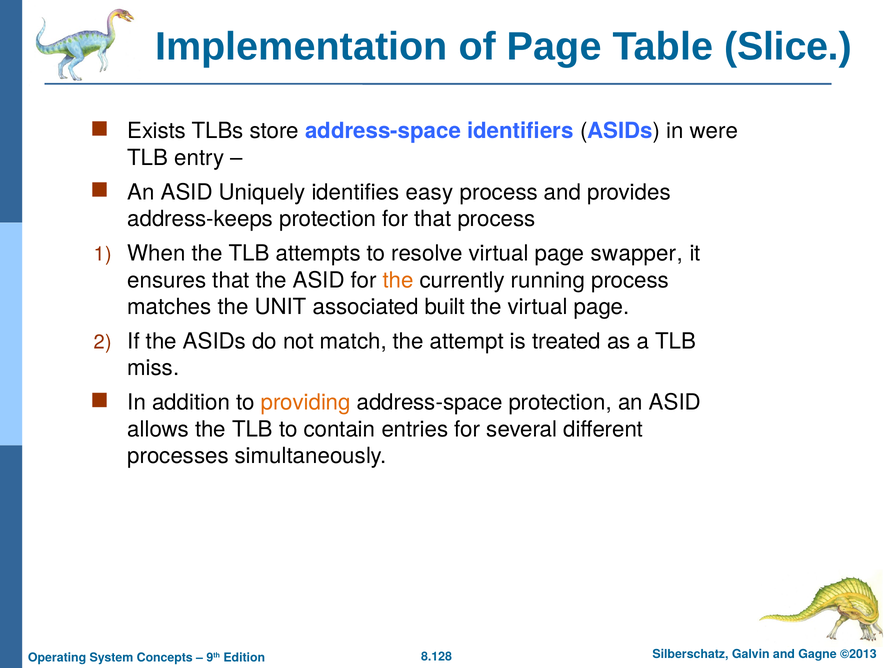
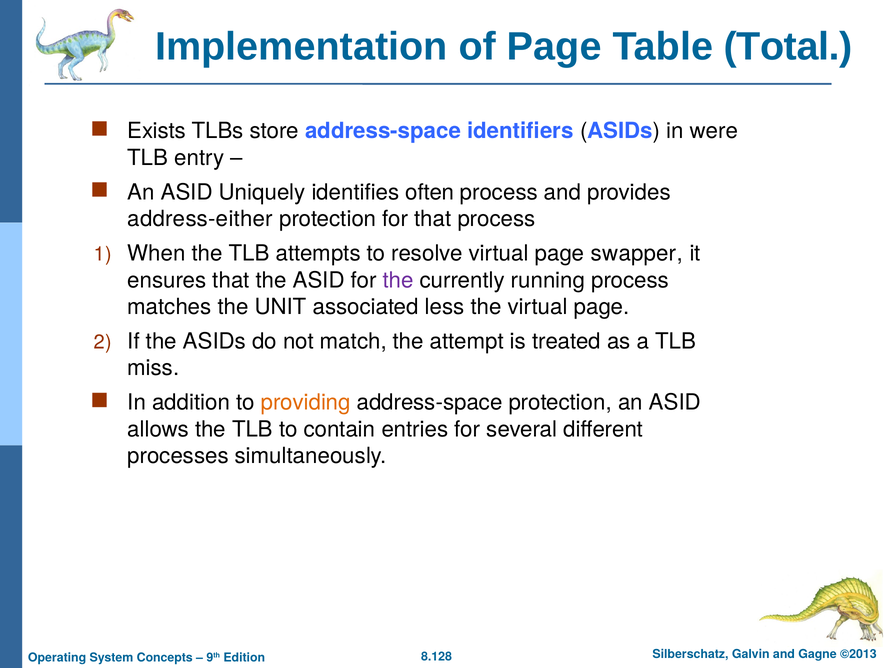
Slice: Slice -> Total (788, 47)
easy: easy -> often (430, 192)
address-keeps: address-keeps -> address-either (200, 219)
the colour: orange -> purple (398, 280)
built: built -> less (445, 307)
